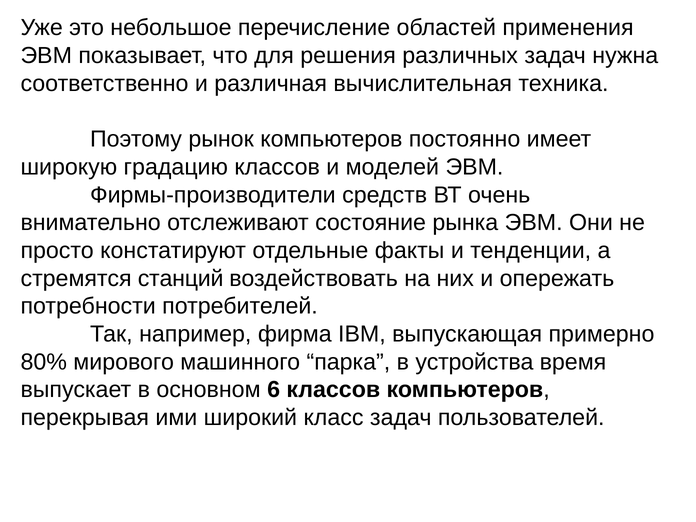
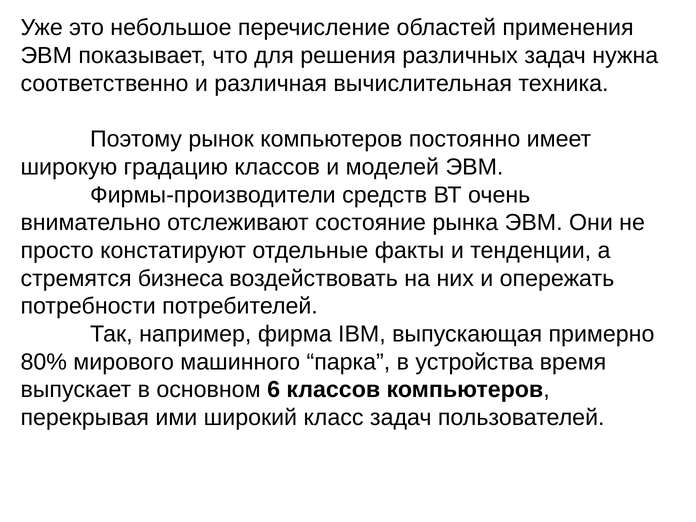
станций: станций -> бизнеса (181, 278)
